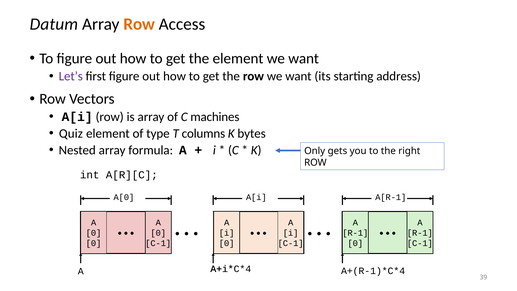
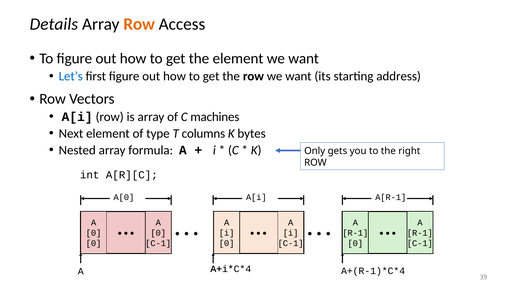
Datum: Datum -> Details (54, 24)
Let’s colour: purple -> blue (71, 76)
Quiz: Quiz -> Next (71, 133)
